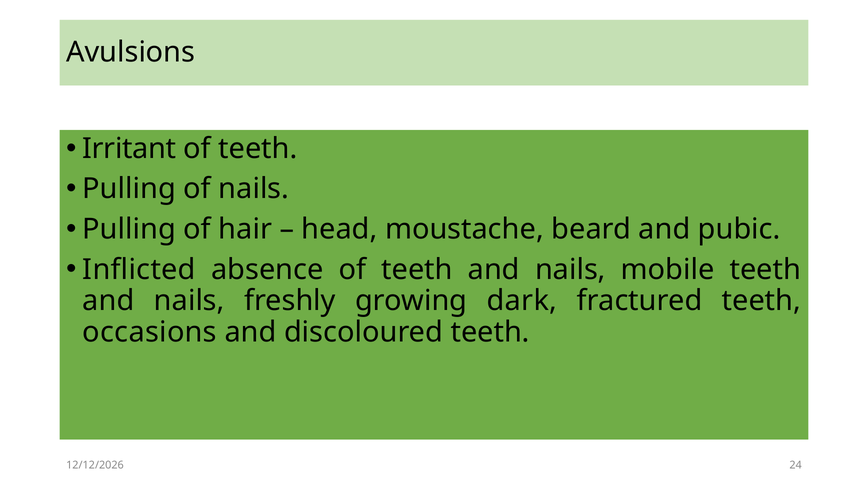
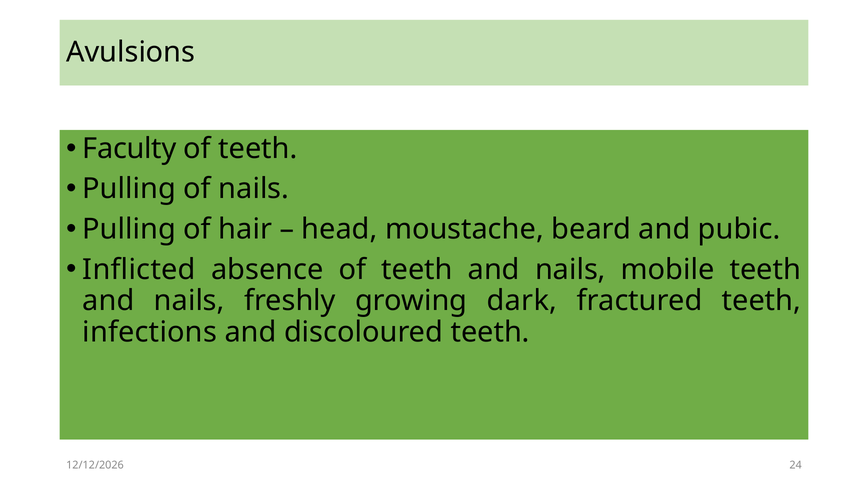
Irritant: Irritant -> Faculty (129, 149)
occasions: occasions -> infections (150, 332)
